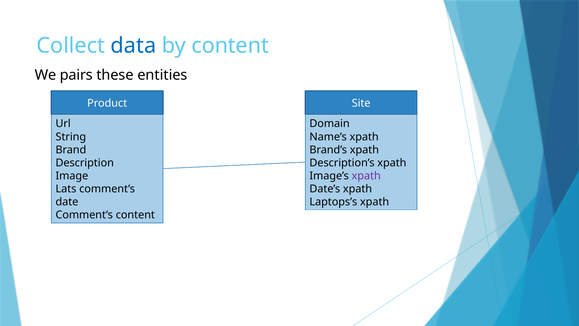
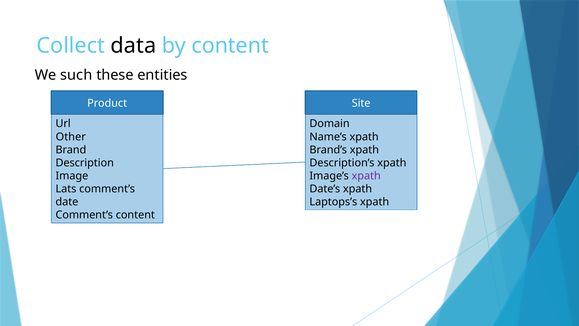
data colour: blue -> black (133, 46)
pairs: pairs -> such (76, 75)
String: String -> Other (71, 137)
